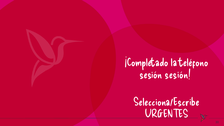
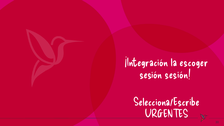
¡Completado: ¡Completado -> ¡Integración (146, 63)
teléfono: teléfono -> escoger (194, 63)
